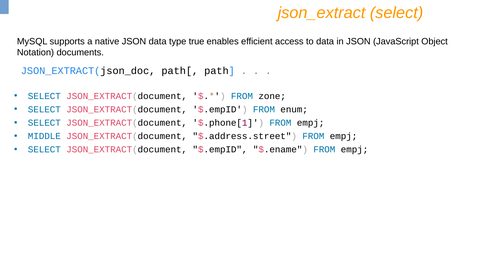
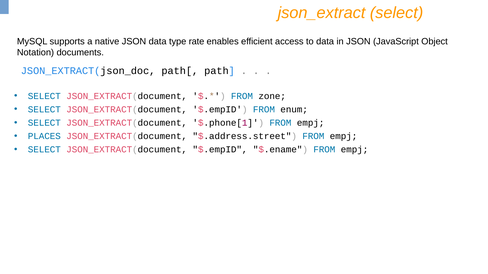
true: true -> rate (197, 41)
MIDDLE: MIDDLE -> PLACES (44, 136)
